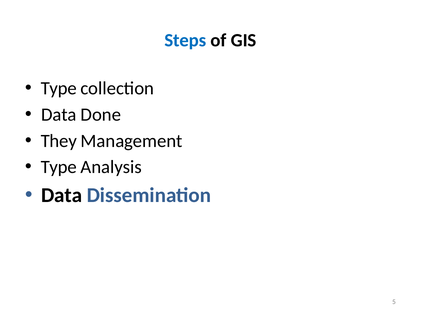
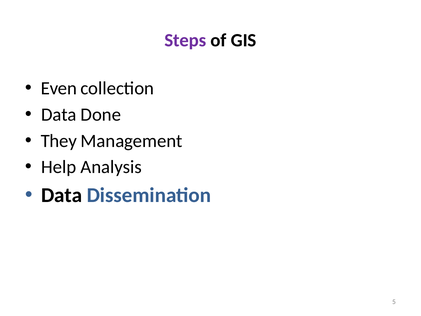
Steps colour: blue -> purple (185, 40)
Type: Type -> Even (59, 88)
Type: Type -> Help (59, 167)
